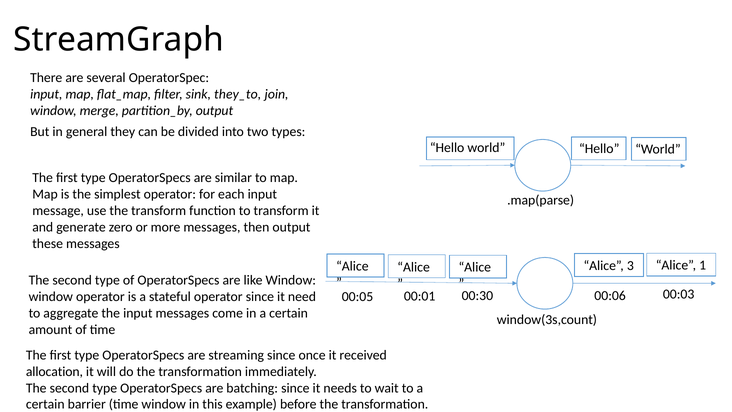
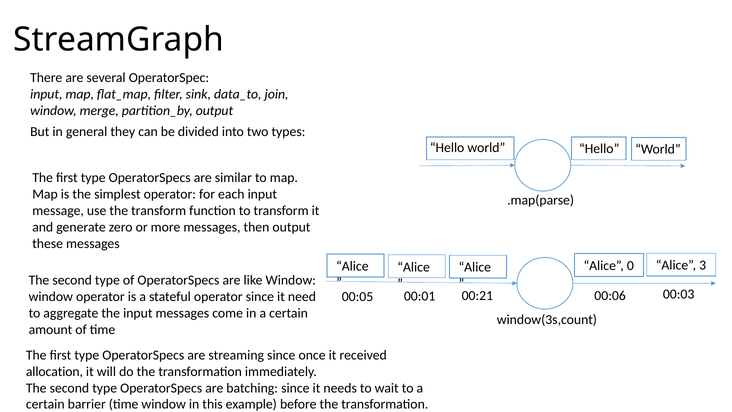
they_to: they_to -> data_to (238, 94)
1: 1 -> 3 (703, 265)
3: 3 -> 0 (630, 266)
00:30: 00:30 -> 00:21 (477, 295)
